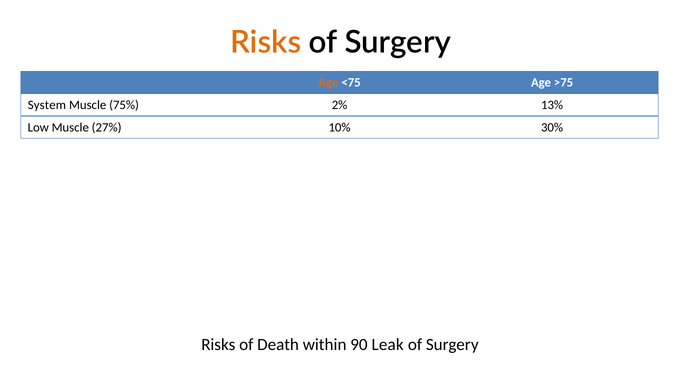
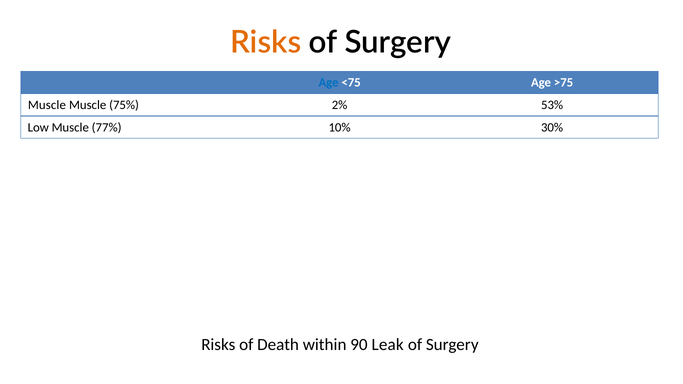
Age colour: orange -> blue (329, 83)
System: System -> Muscle (47, 105)
13%: 13% -> 53% (552, 105)
27%: 27% -> 77% (107, 127)
